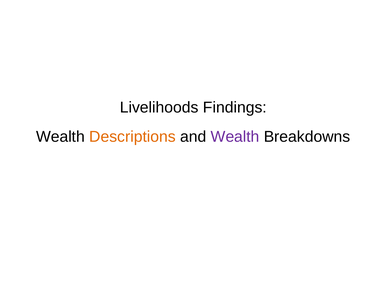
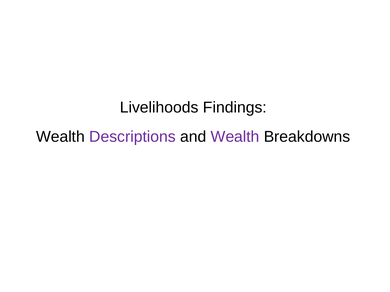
Descriptions colour: orange -> purple (132, 137)
